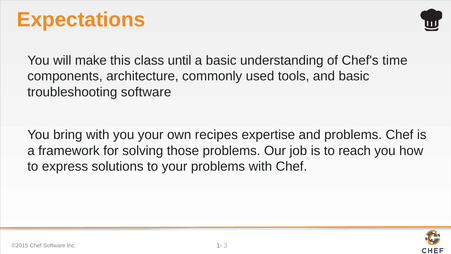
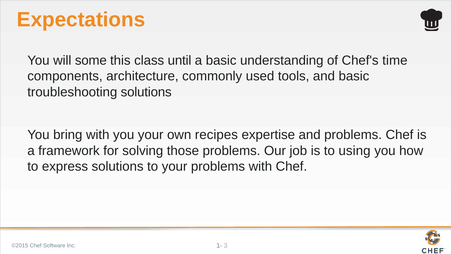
make: make -> some (91, 60)
troubleshooting software: software -> solutions (146, 92)
reach: reach -> using (355, 151)
